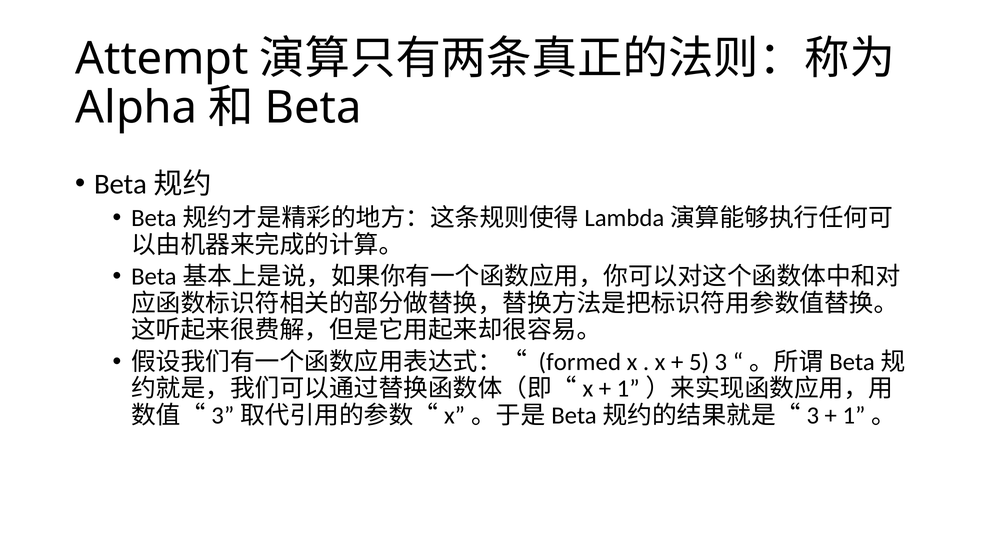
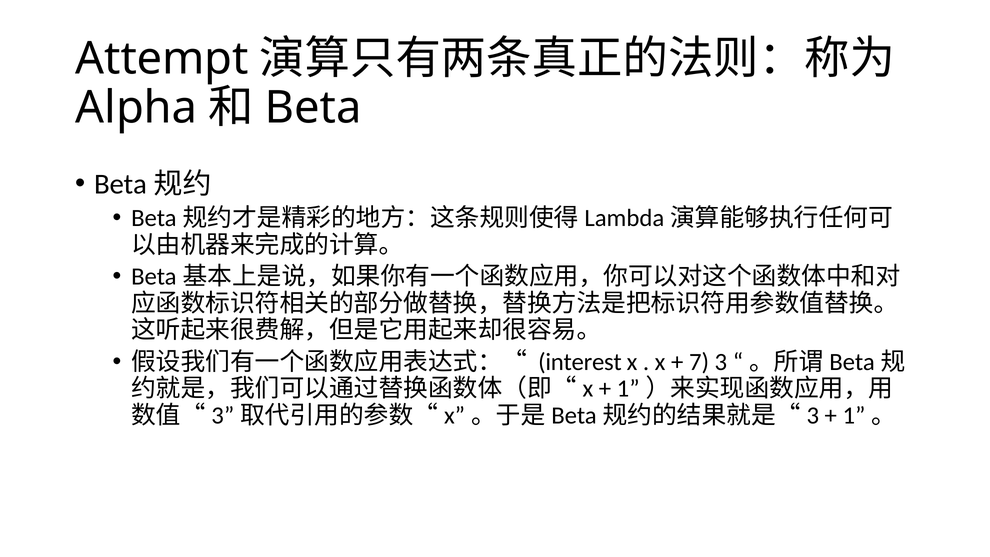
formed: formed -> interest (580, 362)
5: 5 -> 7 (699, 362)
